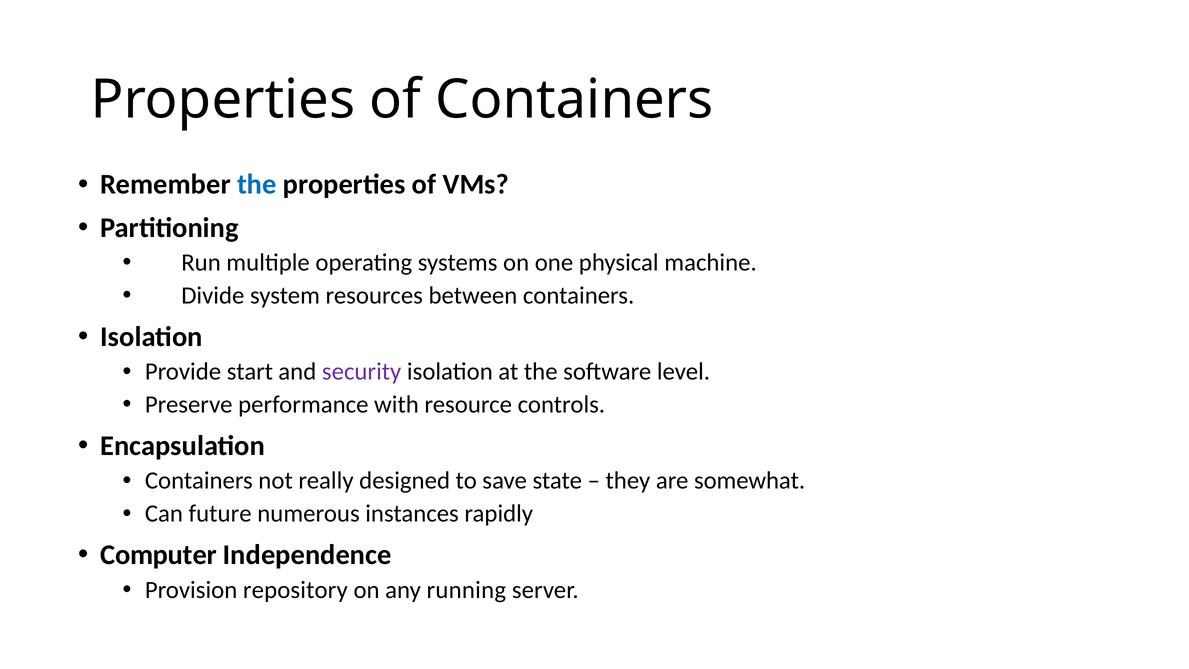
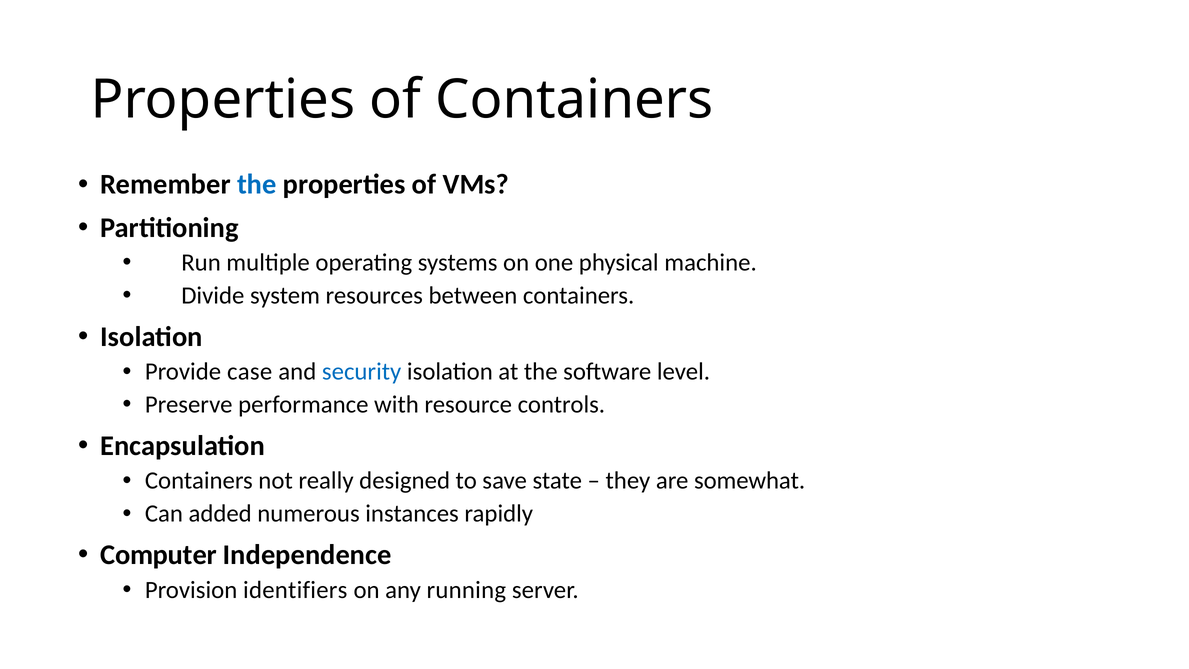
start: start -> case (250, 372)
security colour: purple -> blue (362, 372)
future: future -> added (220, 514)
repository: repository -> identifiers (295, 590)
